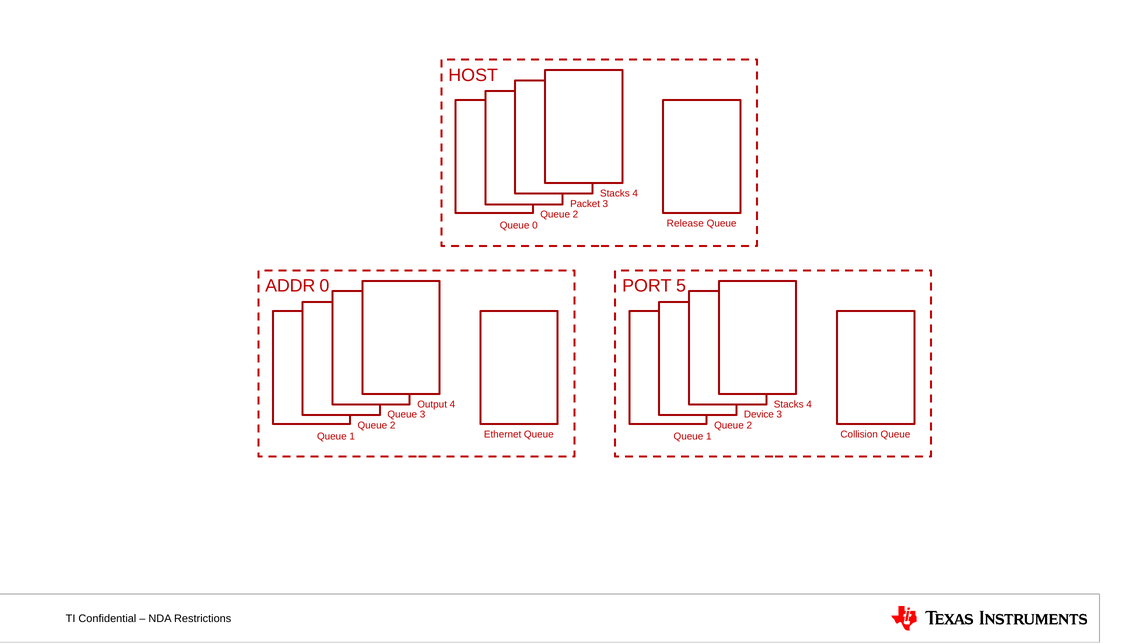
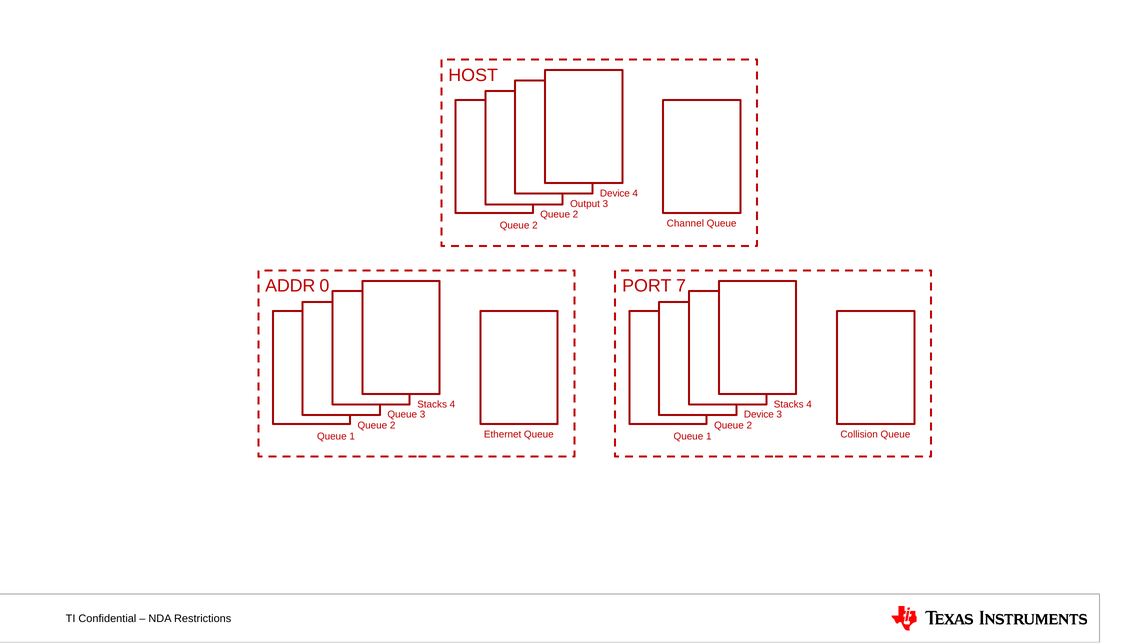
Stacks: Stacks -> Device (615, 194)
Packet: Packet -> Output (585, 204)
Release: Release -> Channel (685, 224)
0: 0 -> 2 (535, 226)
5: 5 -> 7 (681, 286)
Output: Output -> Stacks (432, 405)
